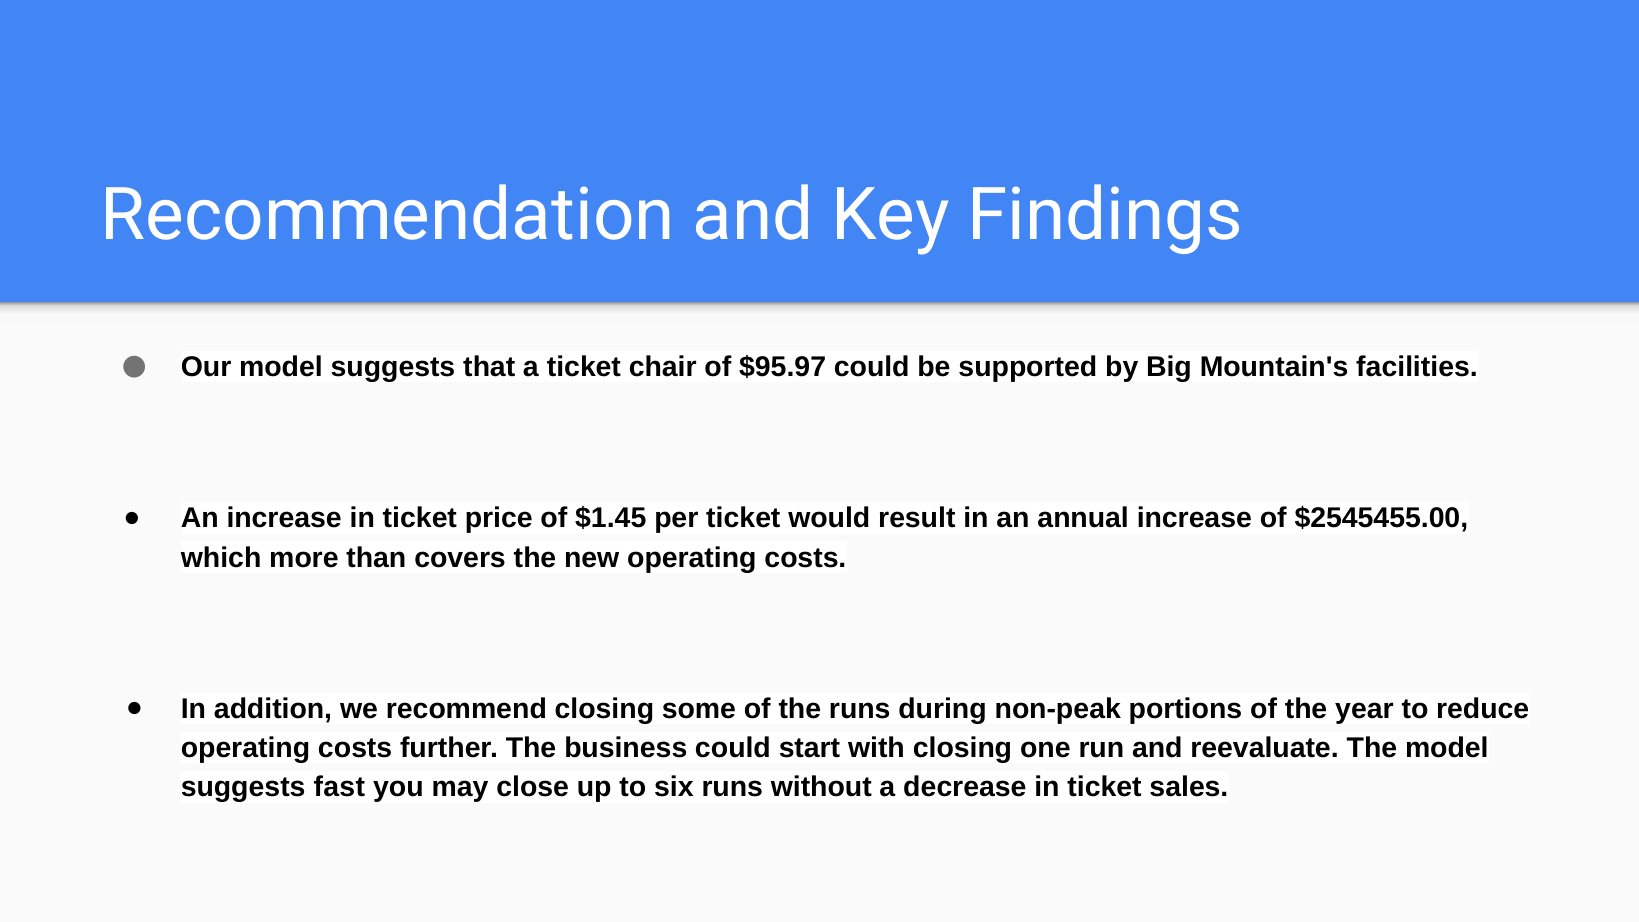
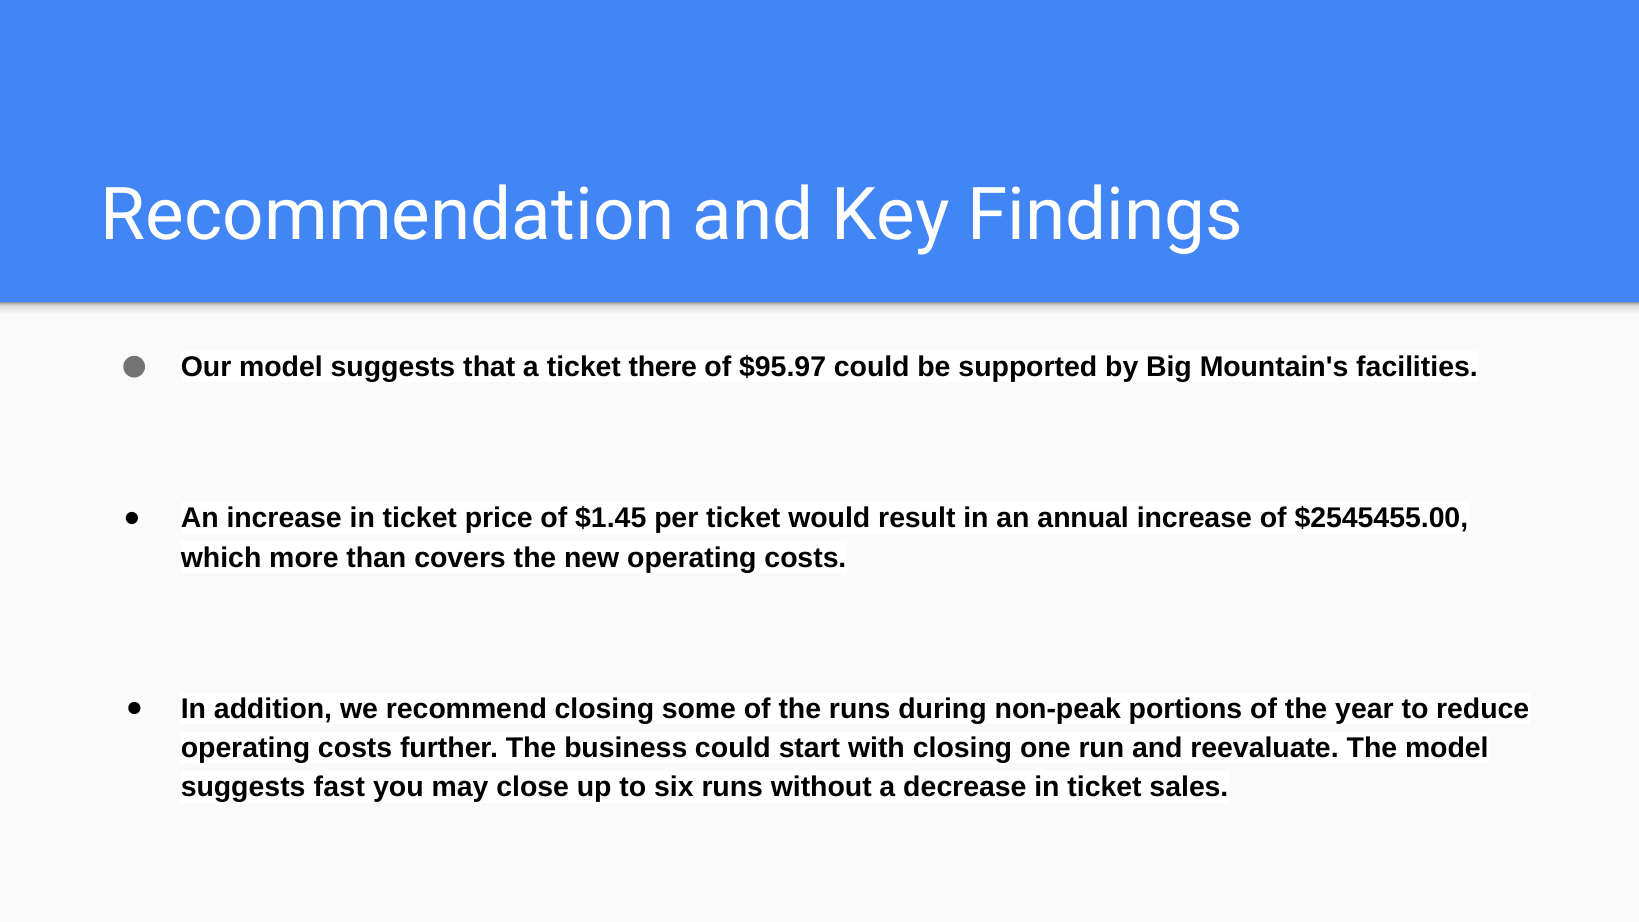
chair: chair -> there (663, 367)
